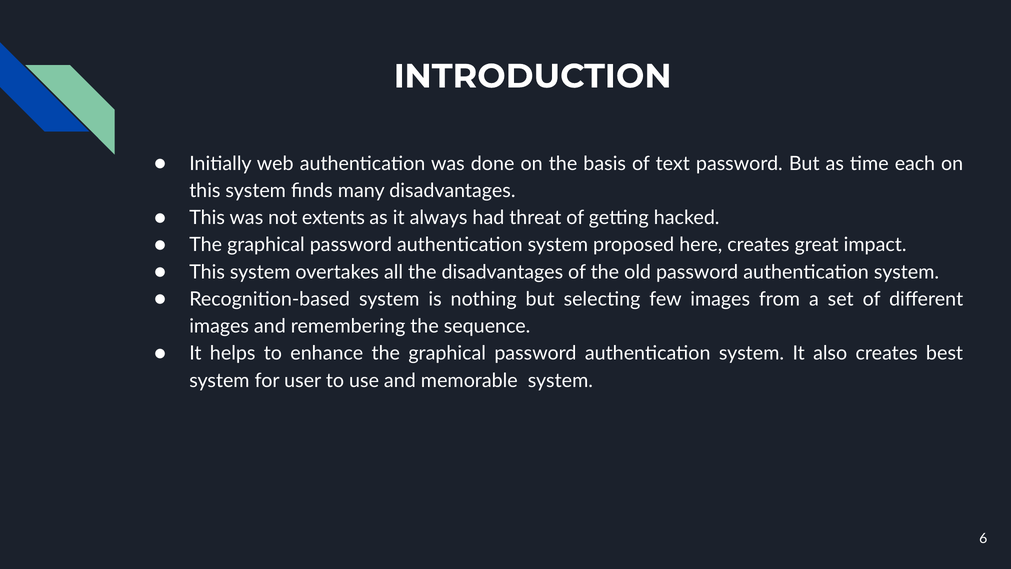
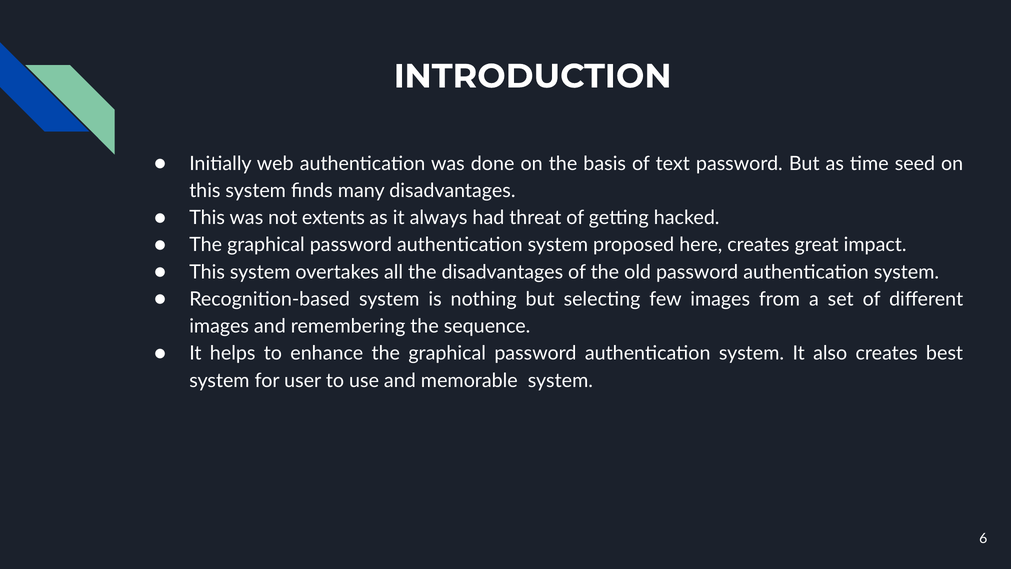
each: each -> seed (915, 164)
